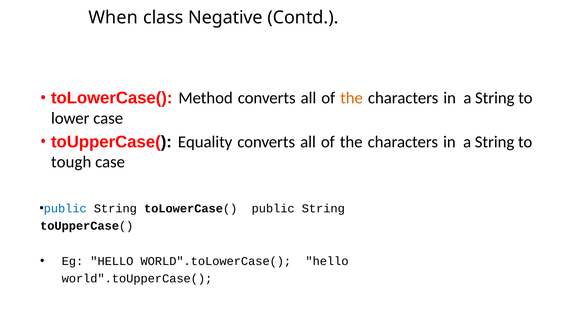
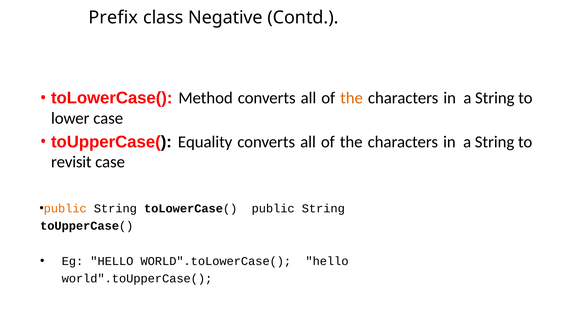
When: When -> Prefix (113, 18)
tough: tough -> revisit (71, 162)
public colour: blue -> orange (65, 208)
